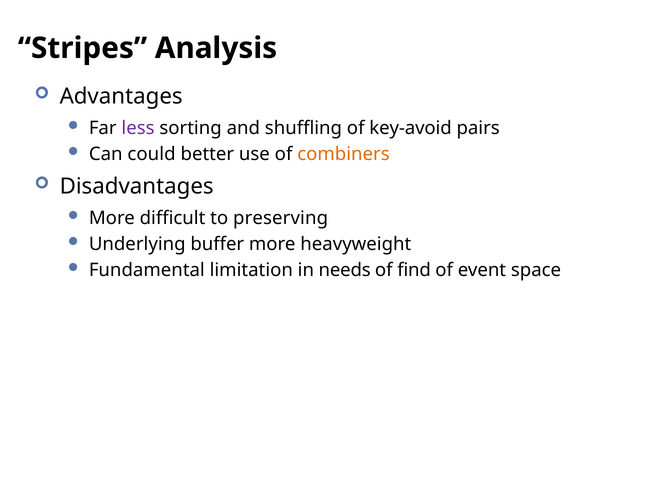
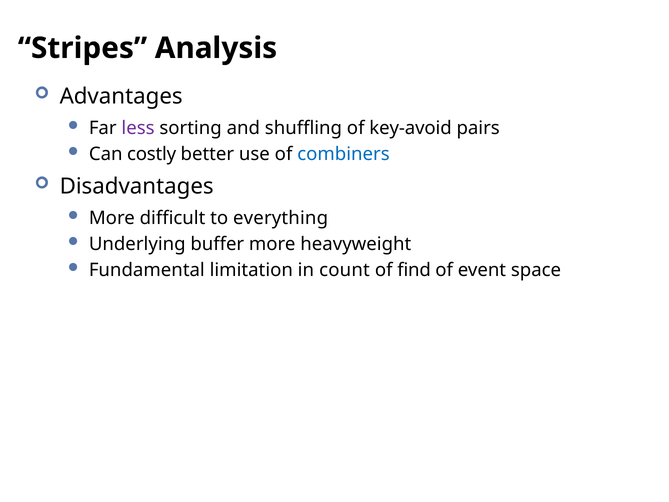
could: could -> costly (152, 154)
combiners colour: orange -> blue (343, 154)
preserving: preserving -> everything (281, 218)
needs: needs -> count (344, 270)
